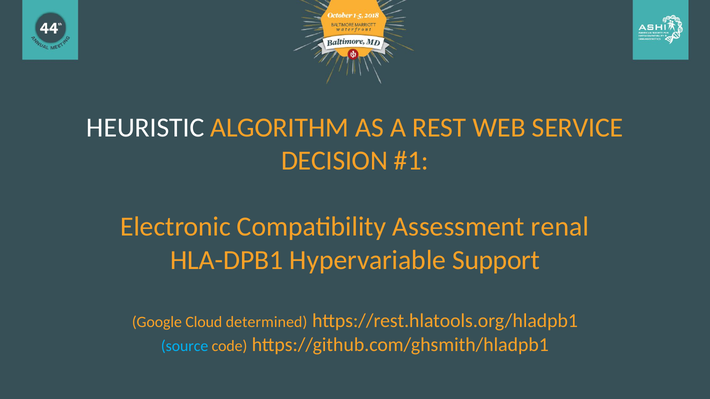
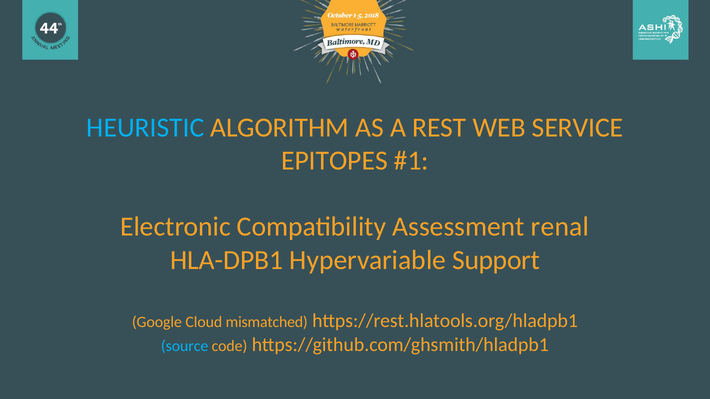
HEURISTIC colour: white -> light blue (145, 128)
DECISION: DECISION -> EPITOPES (334, 161)
determined: determined -> mismatched (267, 323)
